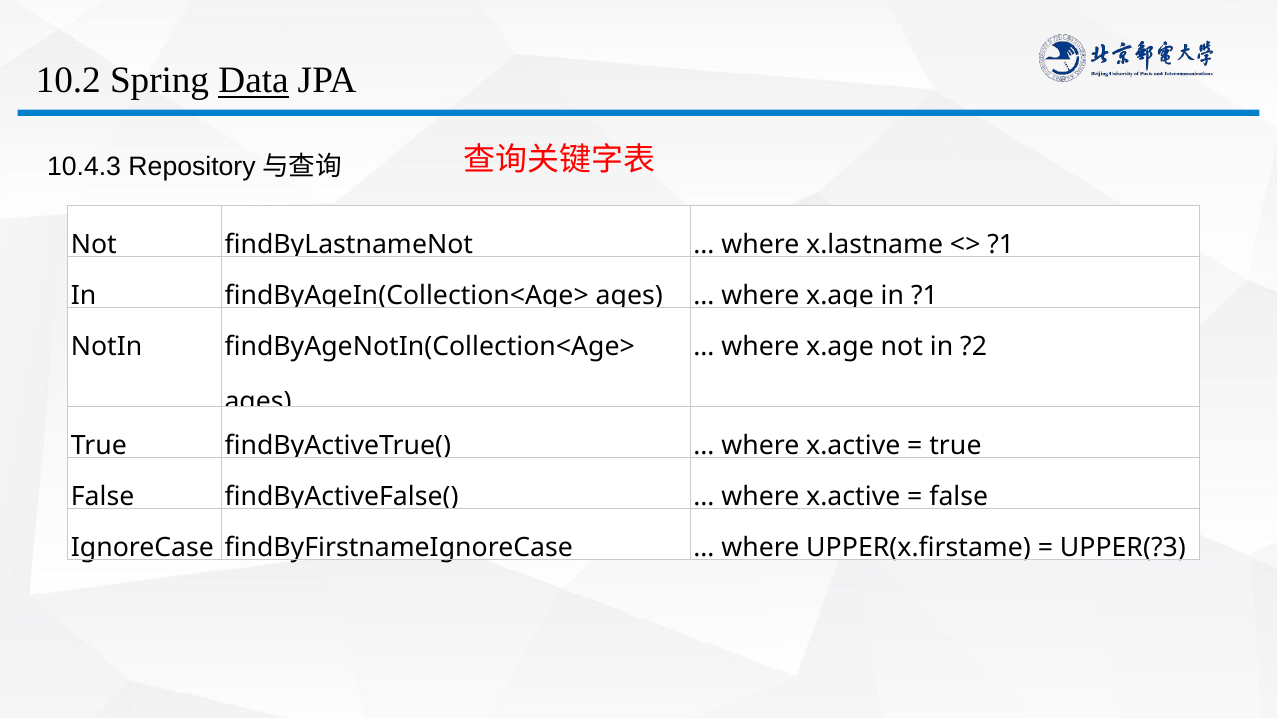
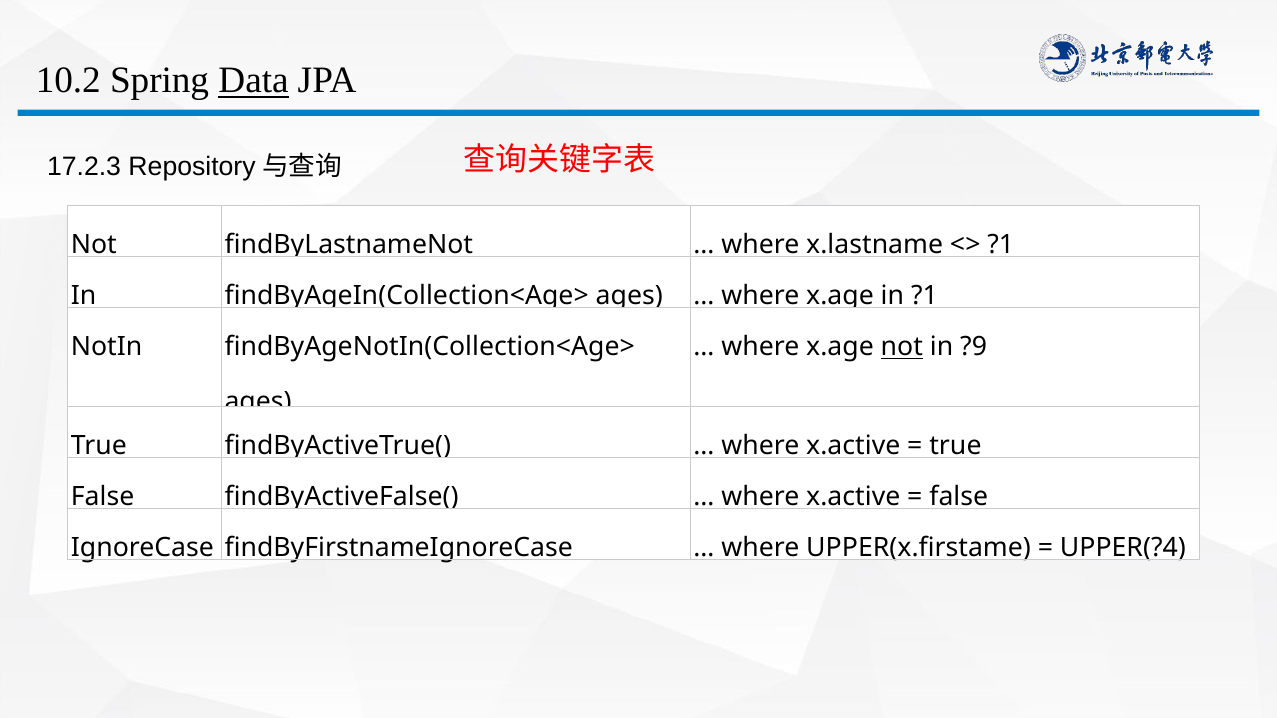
10.4.3: 10.4.3 -> 17.2.3 (84, 167)
not underline: none -> present (902, 347)
?2: ?2 -> ?9 (974, 347)
UPPER(?3: UPPER(?3 -> UPPER(?4 (1123, 548)
